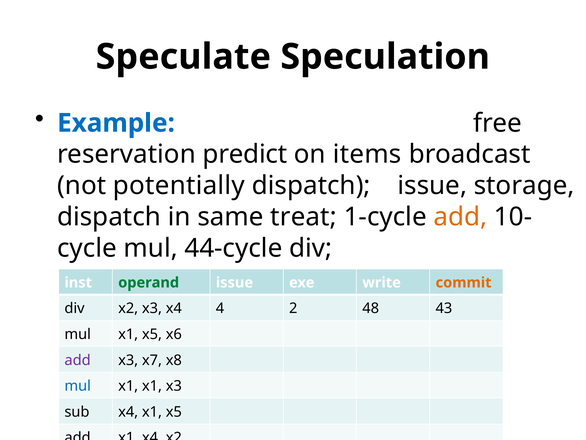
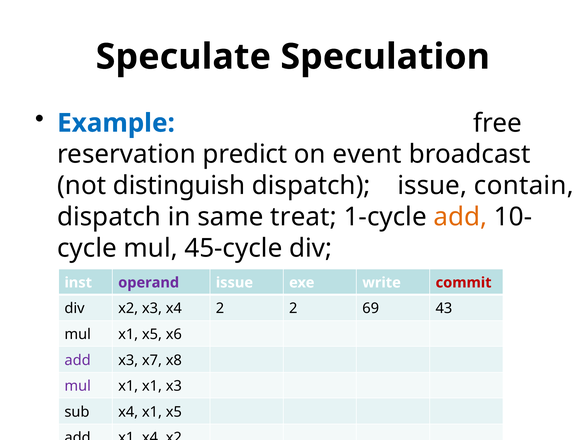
items: items -> event (367, 154)
potentially: potentially -> distinguish (179, 185)
storage: storage -> contain (524, 185)
44-cycle: 44-cycle -> 45-cycle (233, 248)
operand colour: green -> purple (149, 282)
commit colour: orange -> red (464, 282)
x4 4: 4 -> 2 (220, 308)
48: 48 -> 69 (371, 308)
mul colour: blue -> purple (78, 386)
